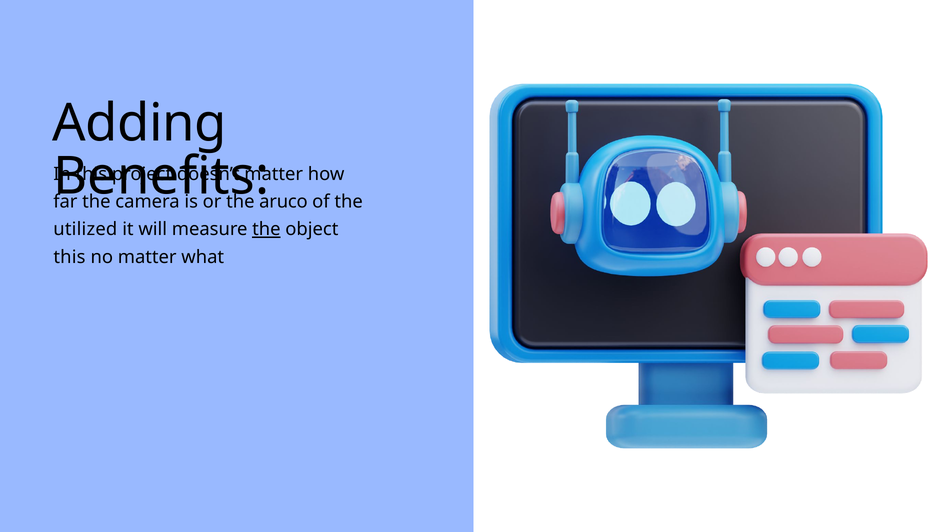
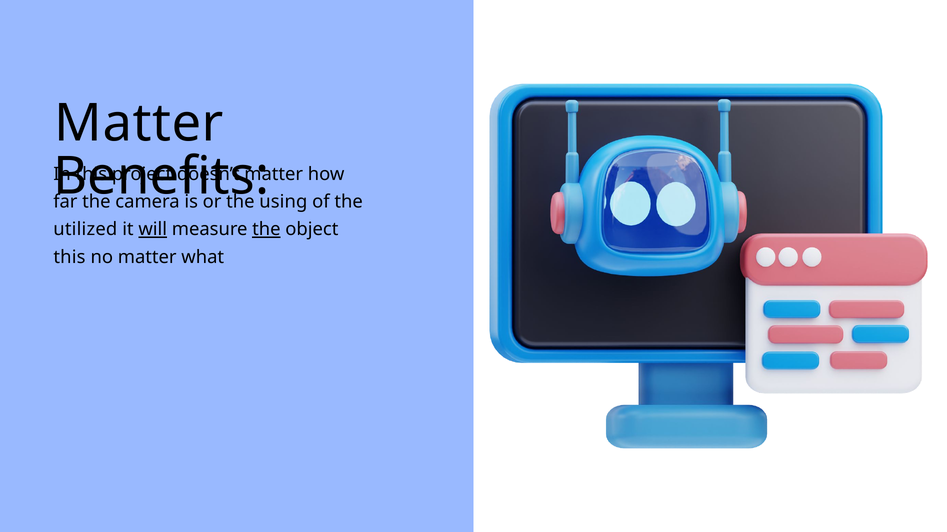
Adding: Adding -> Matter (139, 124)
aruco: aruco -> using (283, 202)
will underline: none -> present (153, 230)
